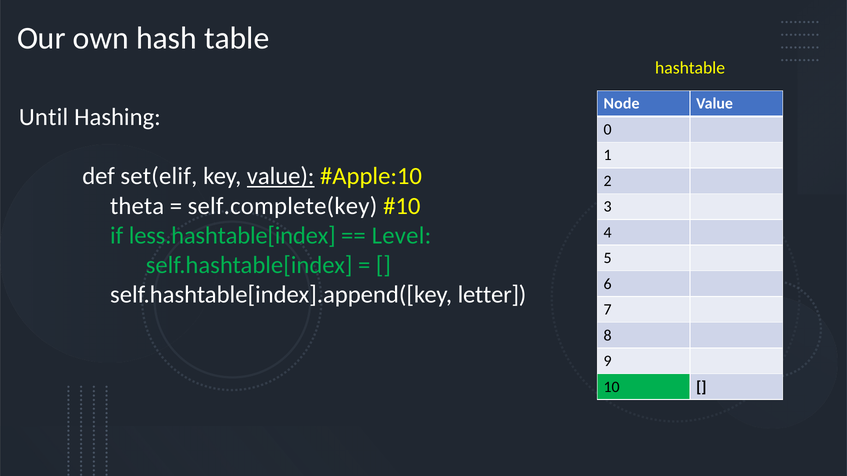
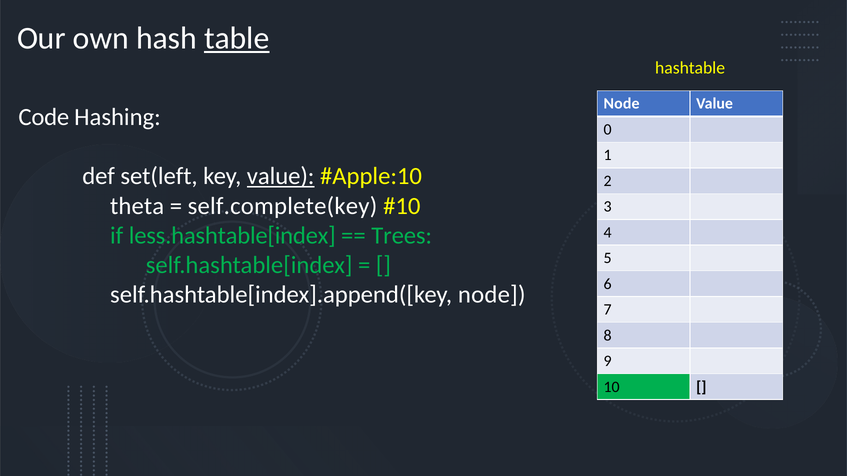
table underline: none -> present (237, 38)
Until: Until -> Code (44, 117)
set(elif: set(elif -> set(left (159, 176)
Level: Level -> Trees (402, 236)
self.hashtable[index].append([key letter: letter -> node (492, 295)
